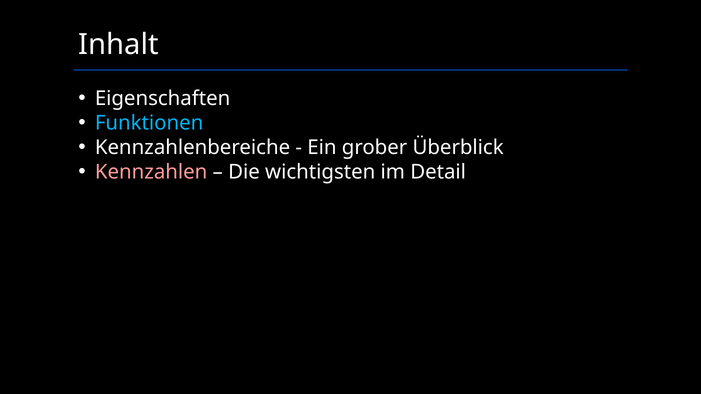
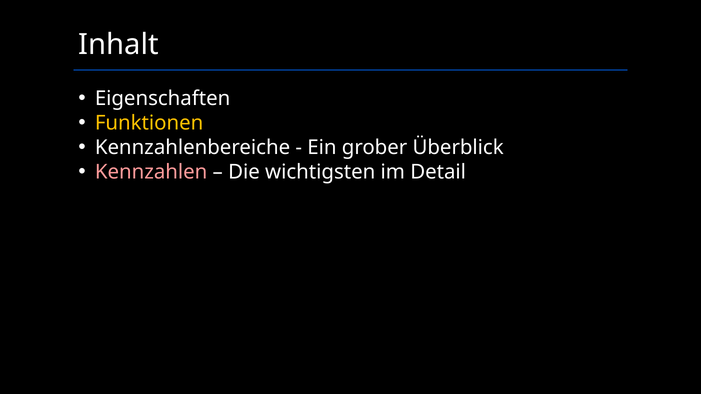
Funktionen colour: light blue -> yellow (149, 123)
